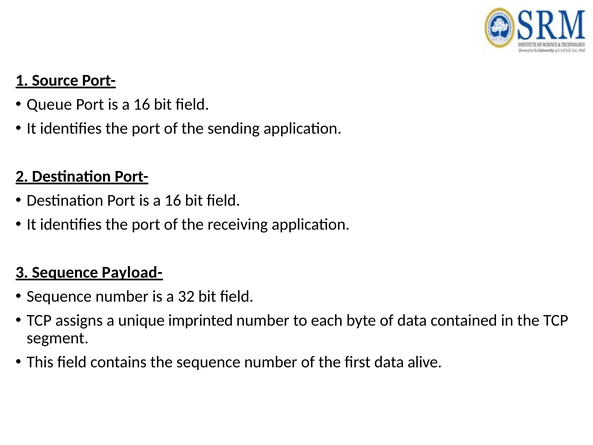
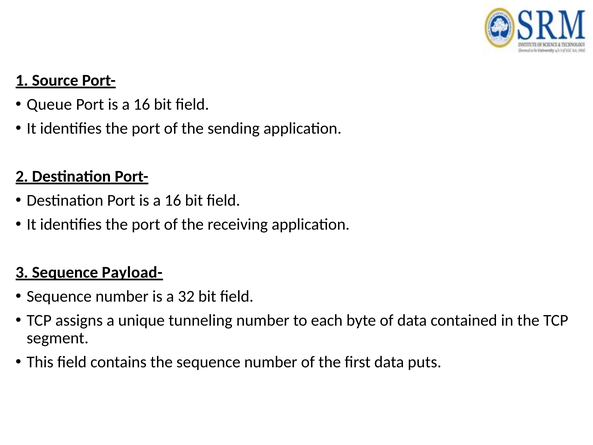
imprinted: imprinted -> tunneling (200, 320)
alive: alive -> puts (425, 362)
